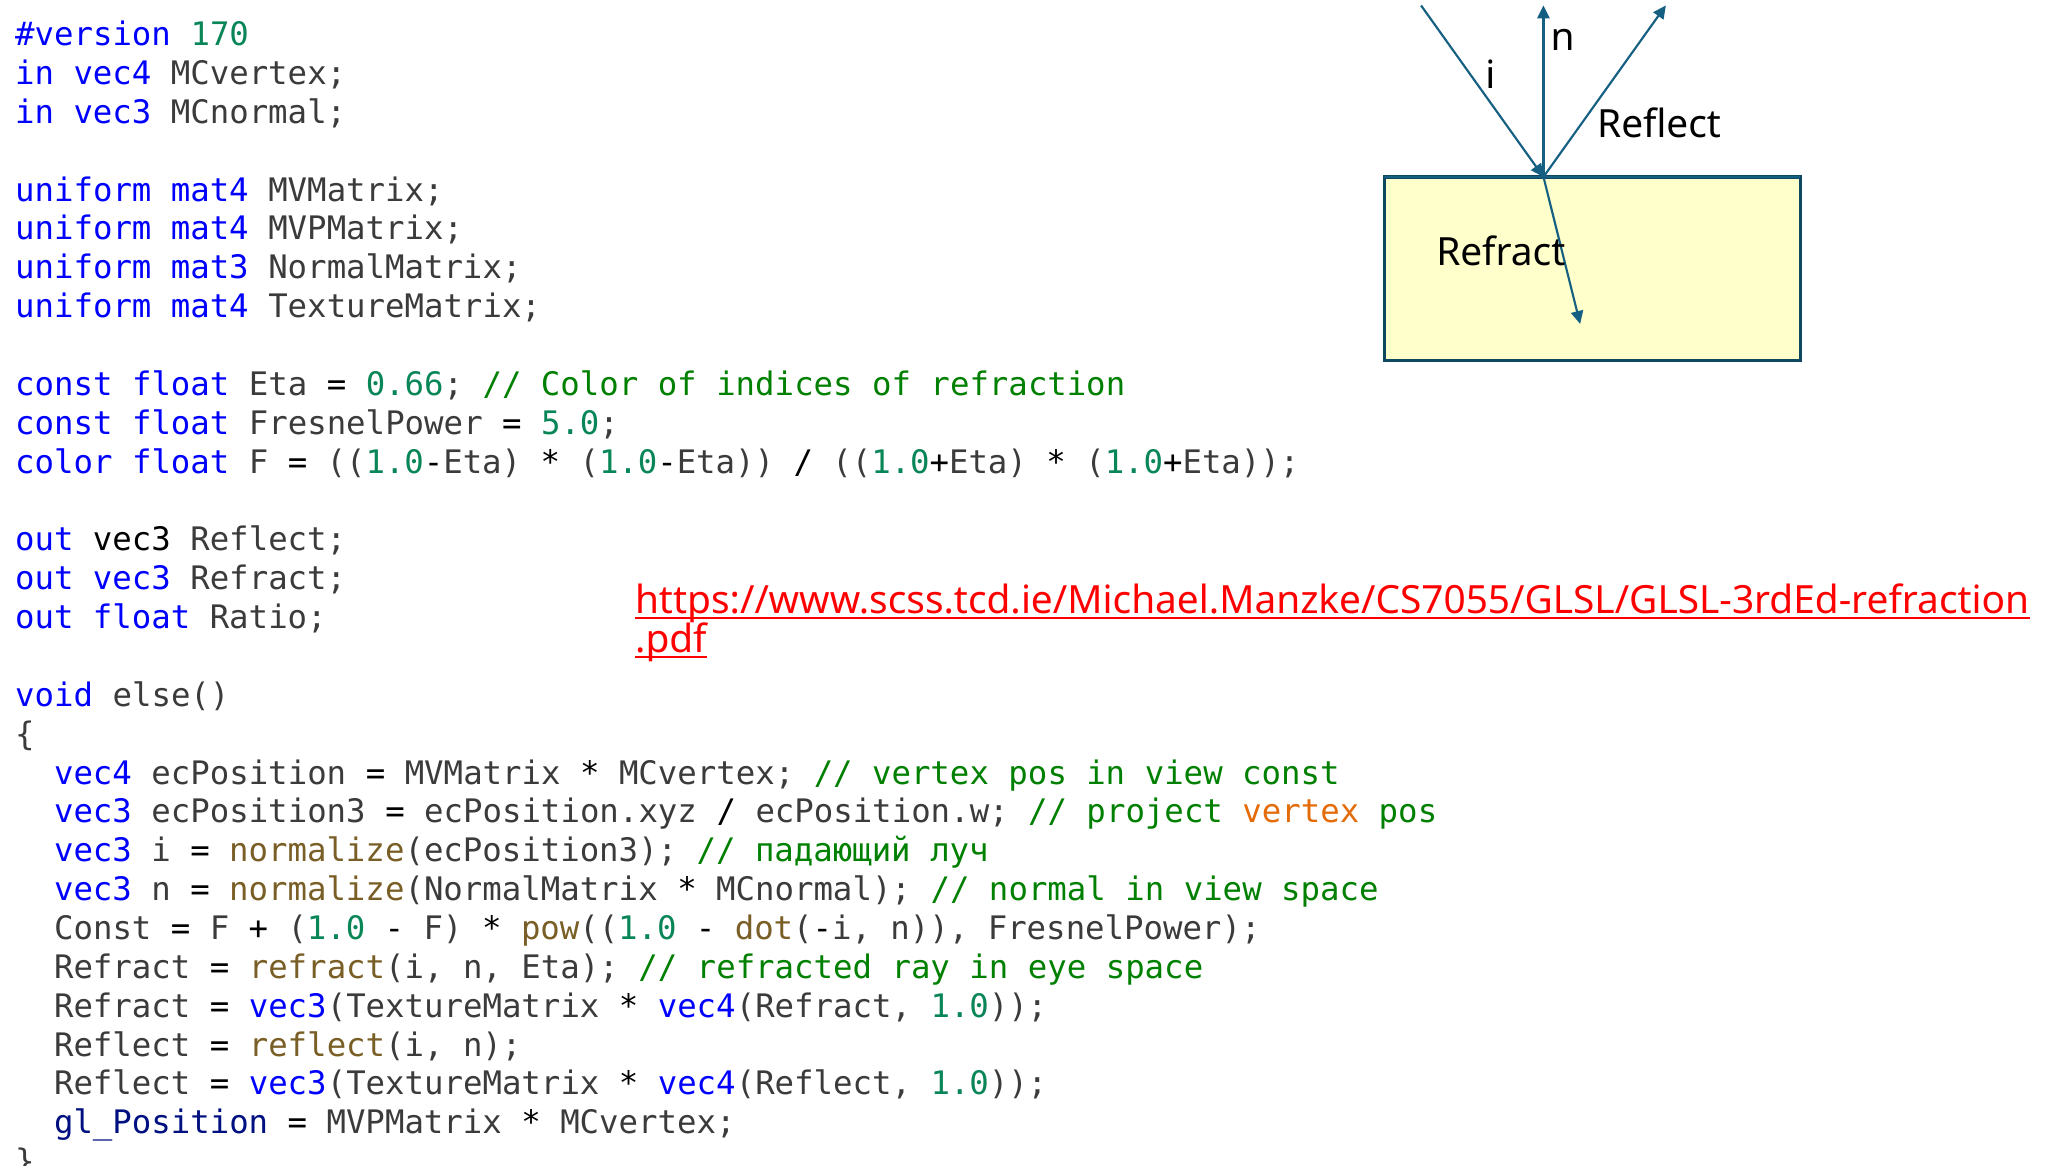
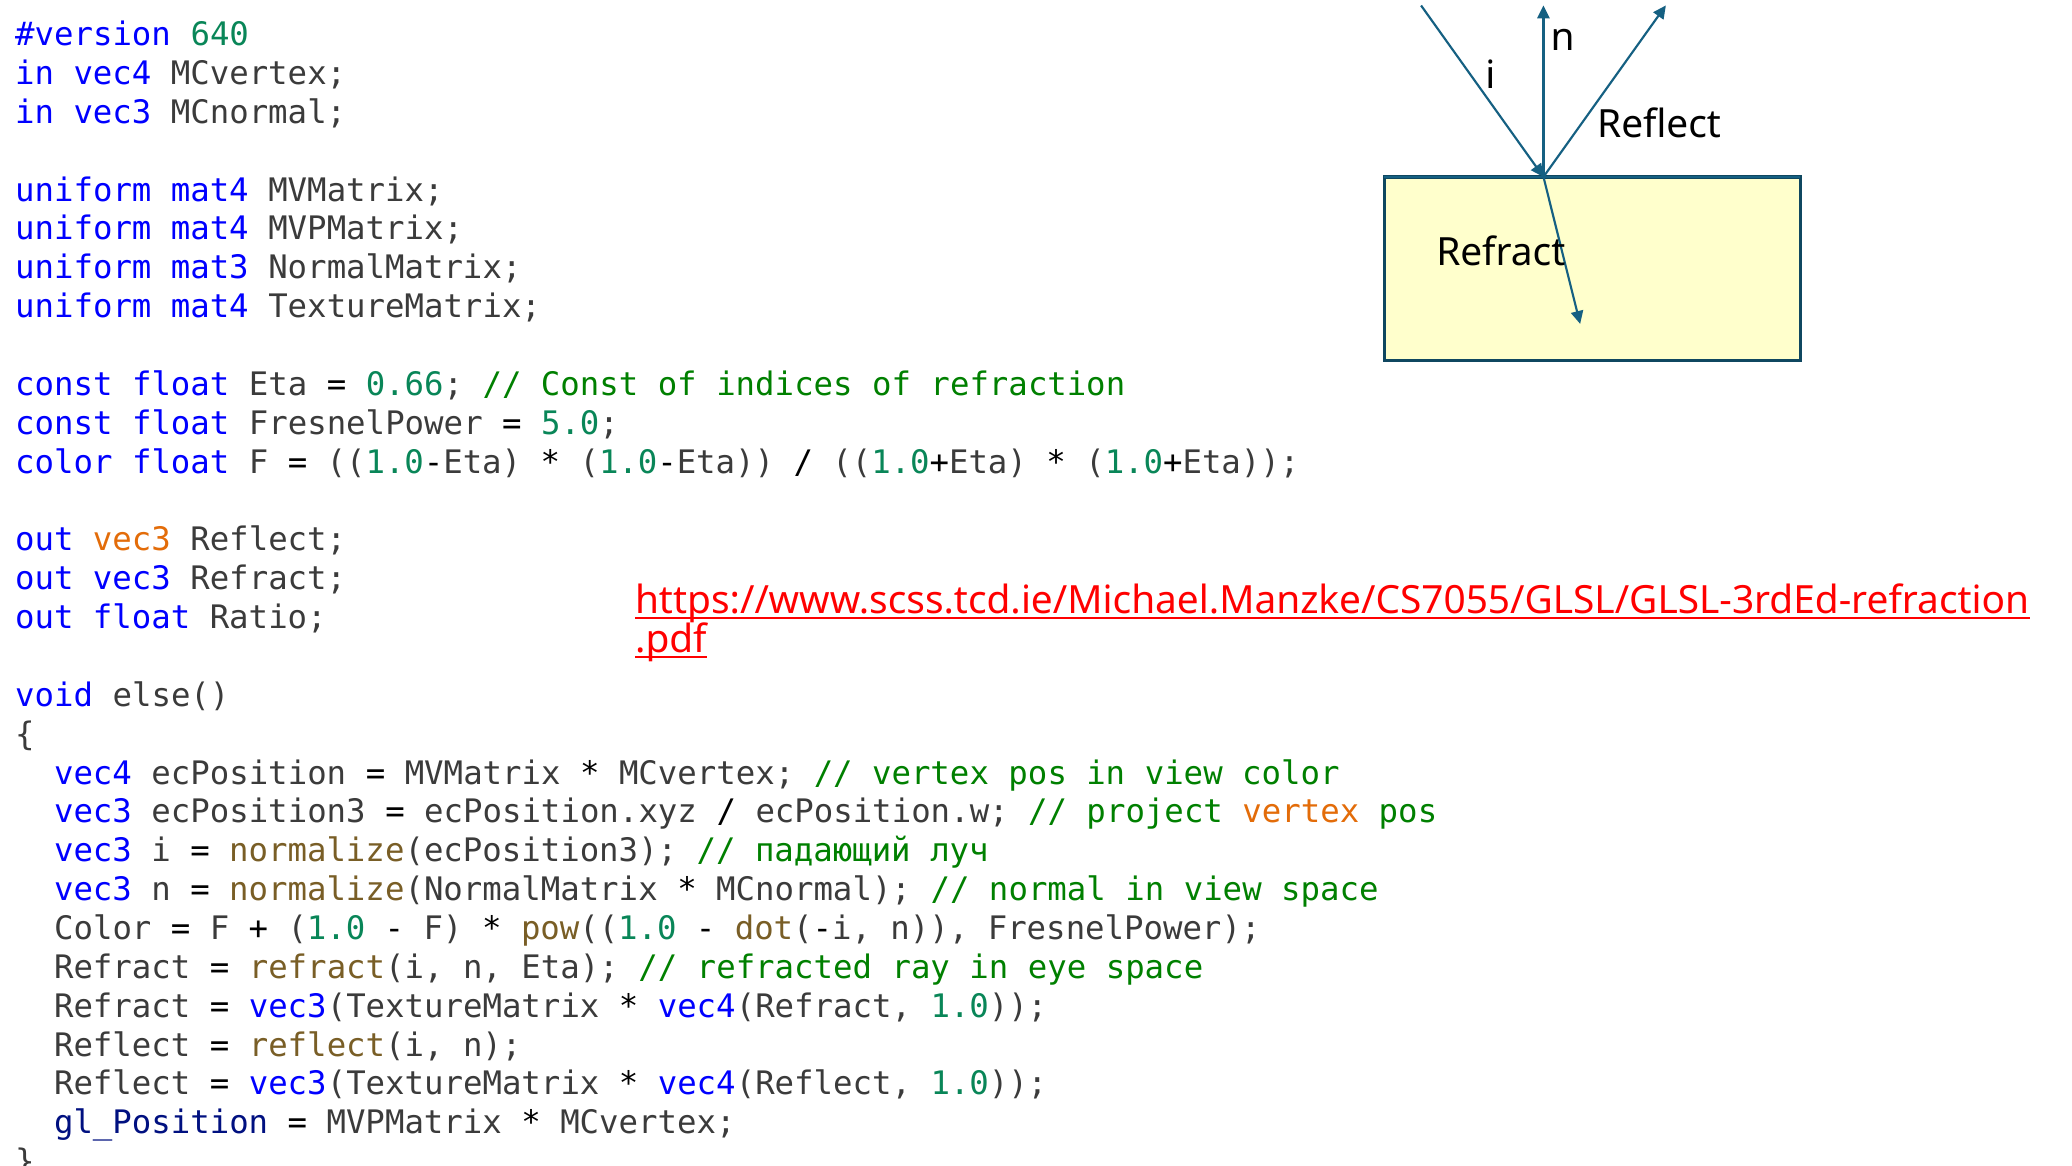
170: 170 -> 640 (220, 35)
Color: Color -> Const (590, 384)
vec3 colour: black -> orange (132, 540)
view const: const -> color (1291, 773)
Const: Const -> Color (103, 928)
